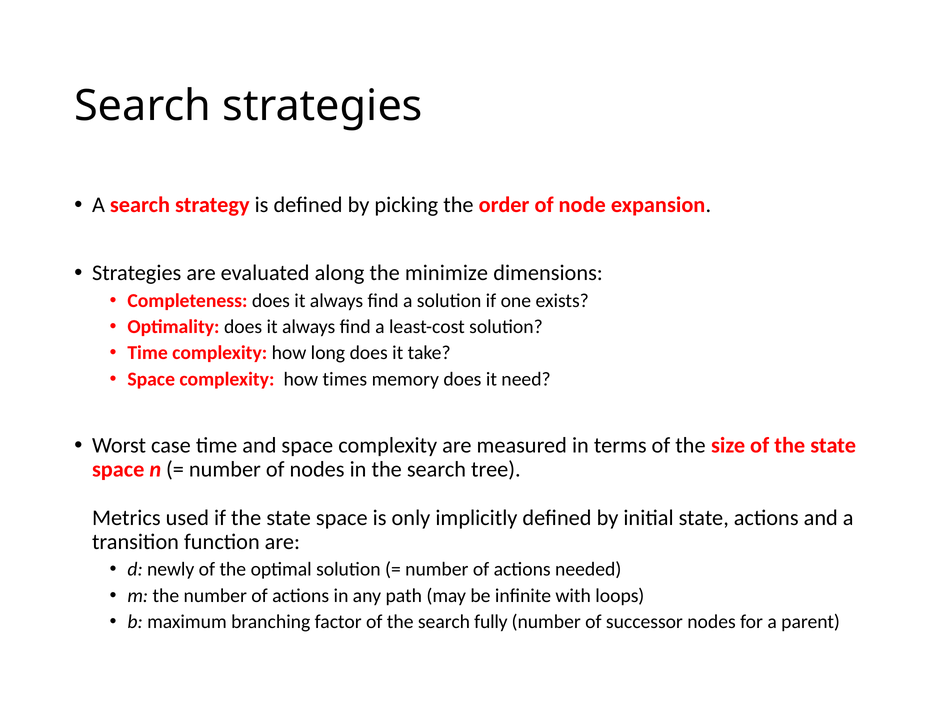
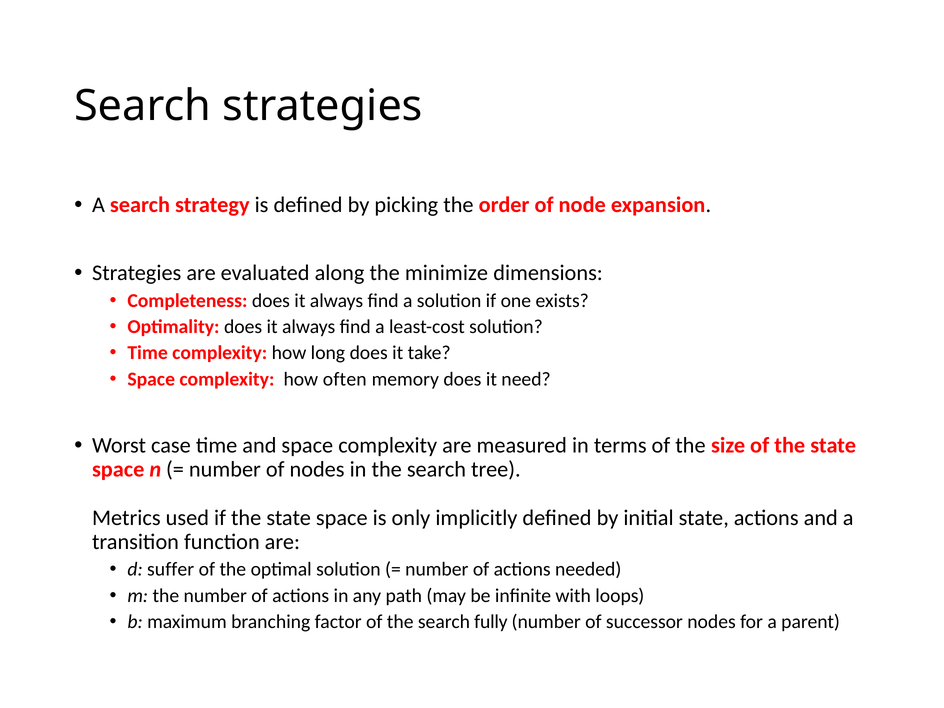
times: times -> often (345, 379)
newly: newly -> suffer (171, 569)
